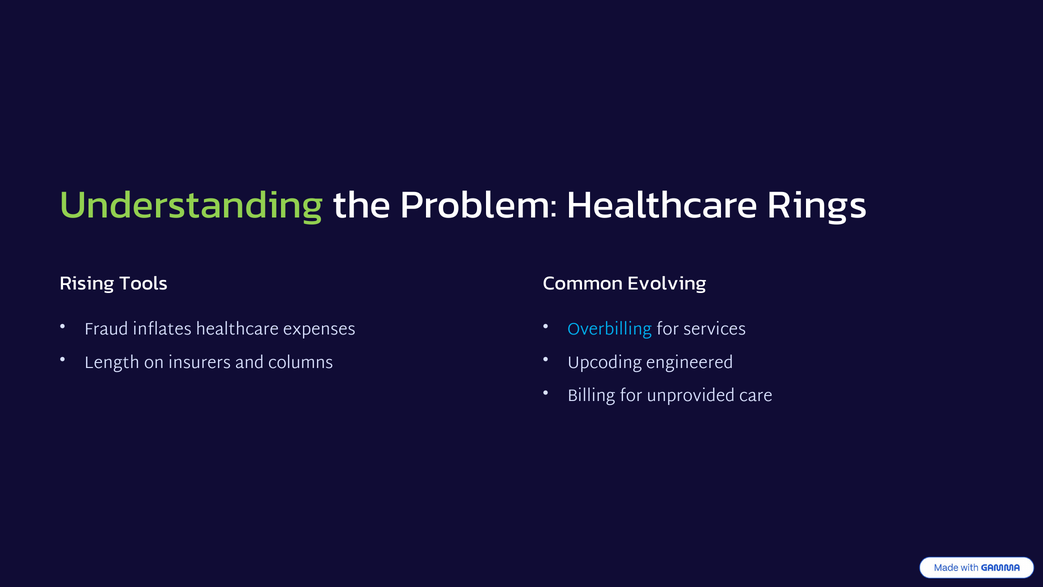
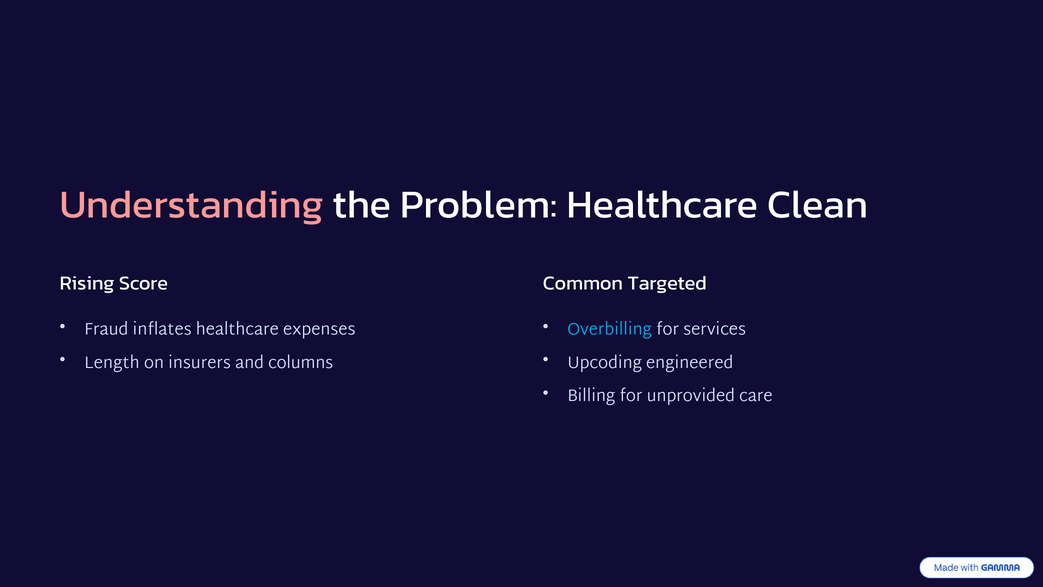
Understanding colour: light green -> pink (192, 205)
Rings: Rings -> Clean (818, 205)
Tools: Tools -> Score (143, 283)
Evolving: Evolving -> Targeted (667, 283)
